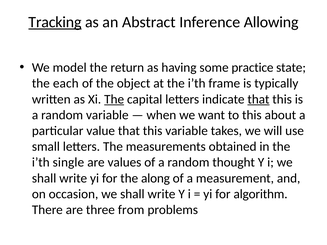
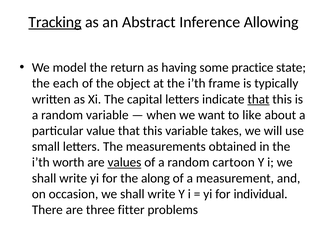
The underline: present -> none (114, 99)
to this: this -> like (252, 115)
single: single -> worth (69, 163)
values underline: none -> present (124, 163)
thought: thought -> cartoon (234, 163)
algorithm: algorithm -> individual (261, 194)
from: from -> fitter (131, 210)
